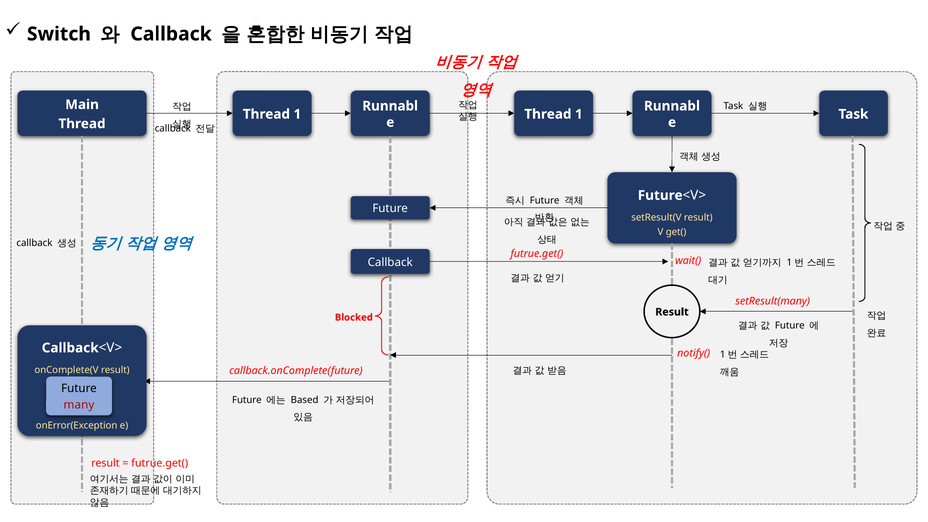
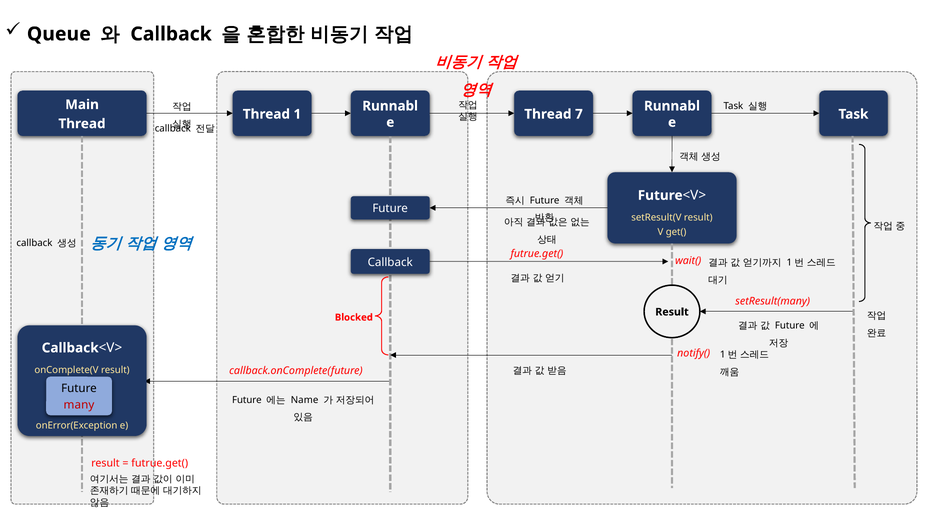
Switch: Switch -> Queue (59, 34)
1: 1 -> 7 (579, 114)
Based: Based -> Name (305, 400)
